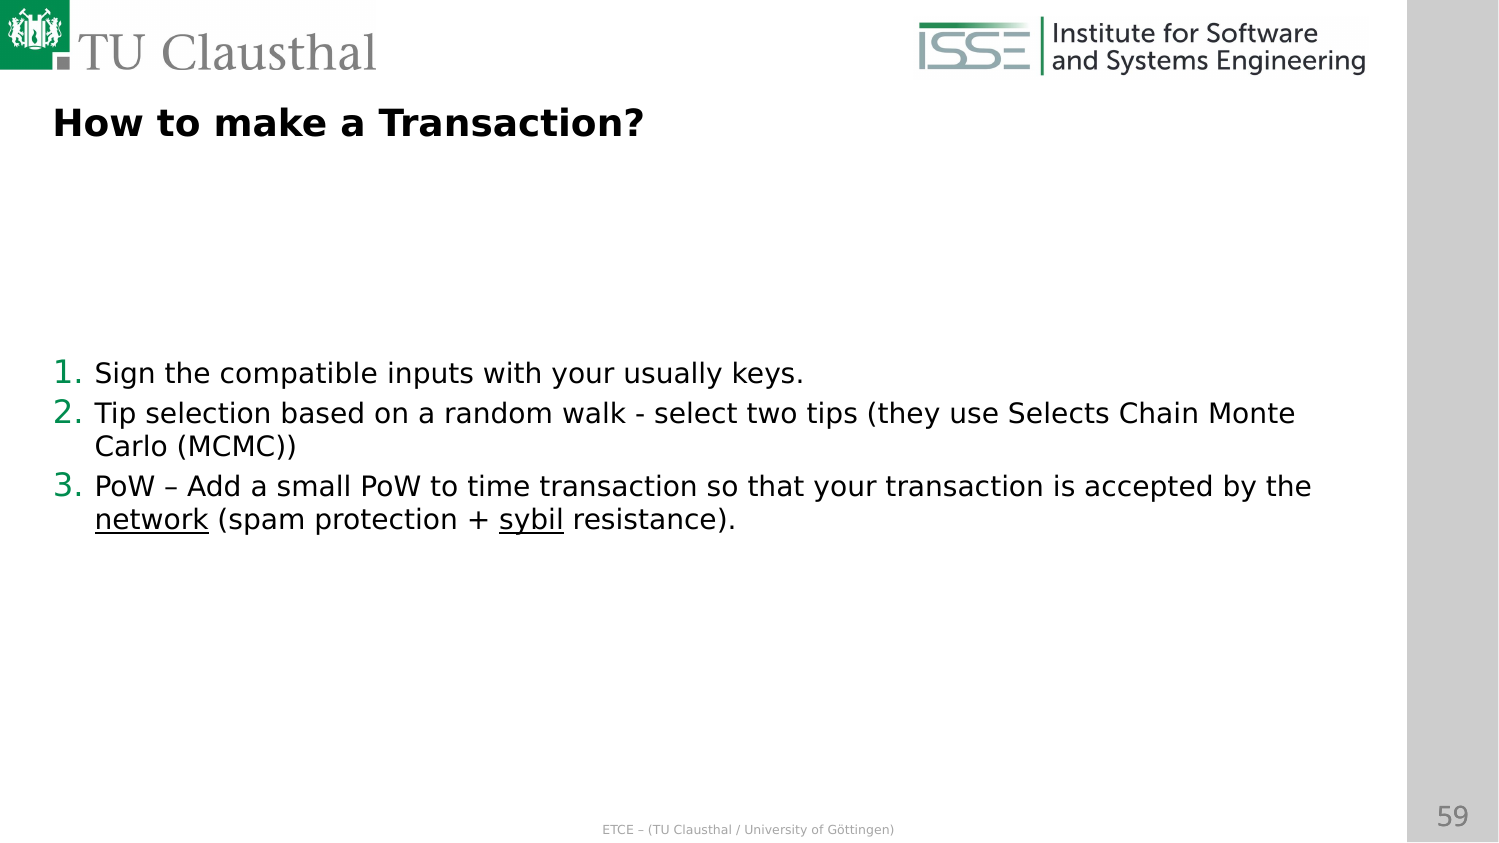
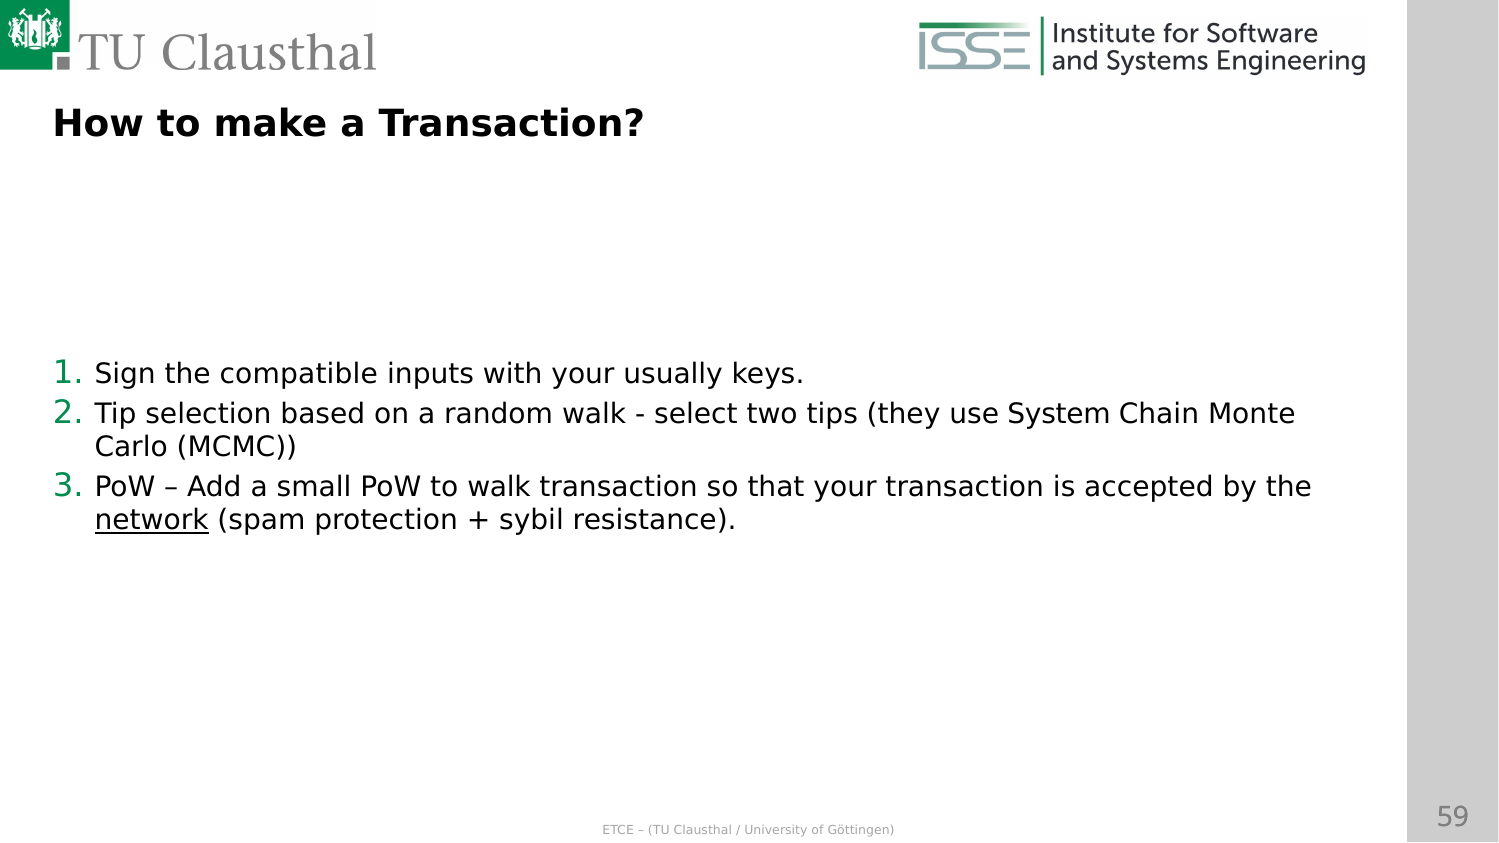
Selects: Selects -> System (1059, 414)
to time: time -> walk (499, 487)
sybil underline: present -> none (531, 521)
